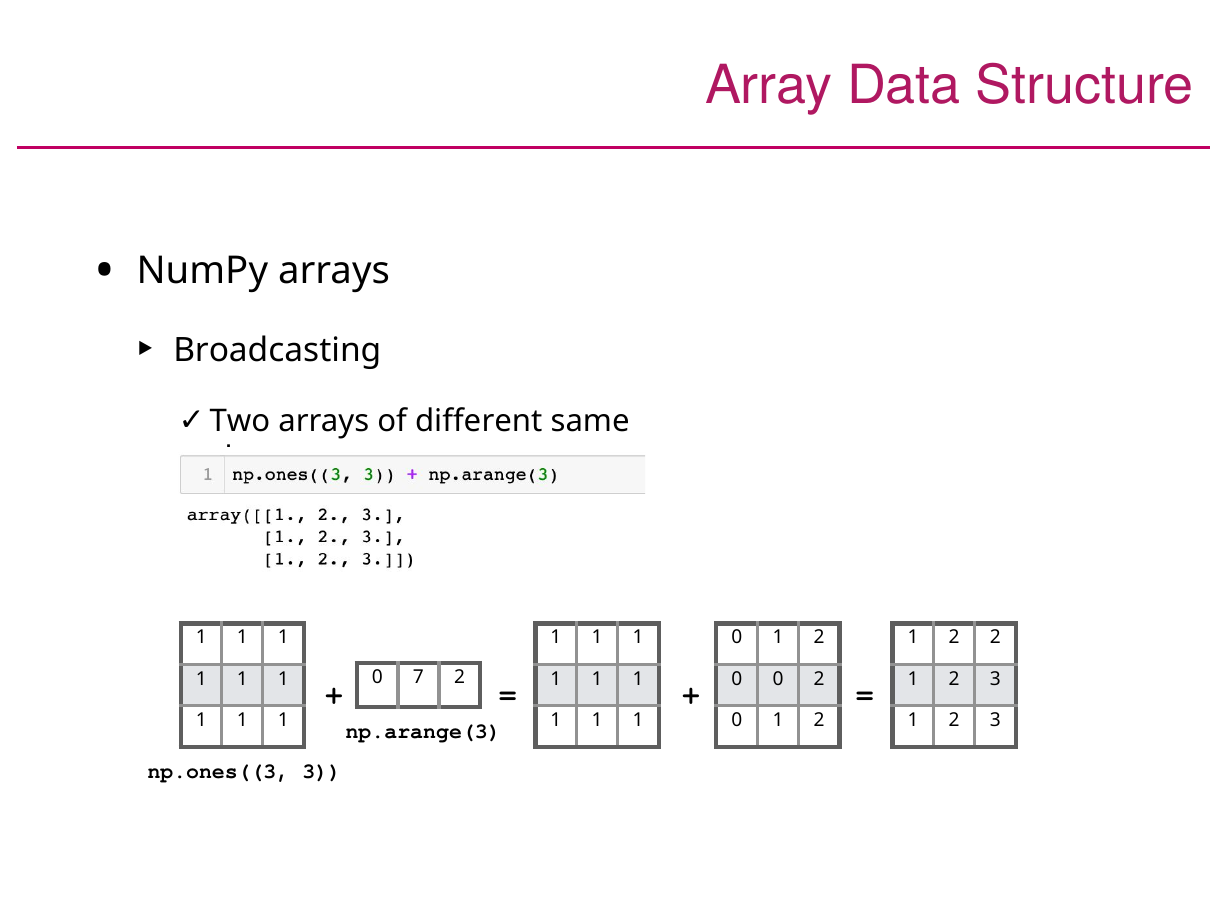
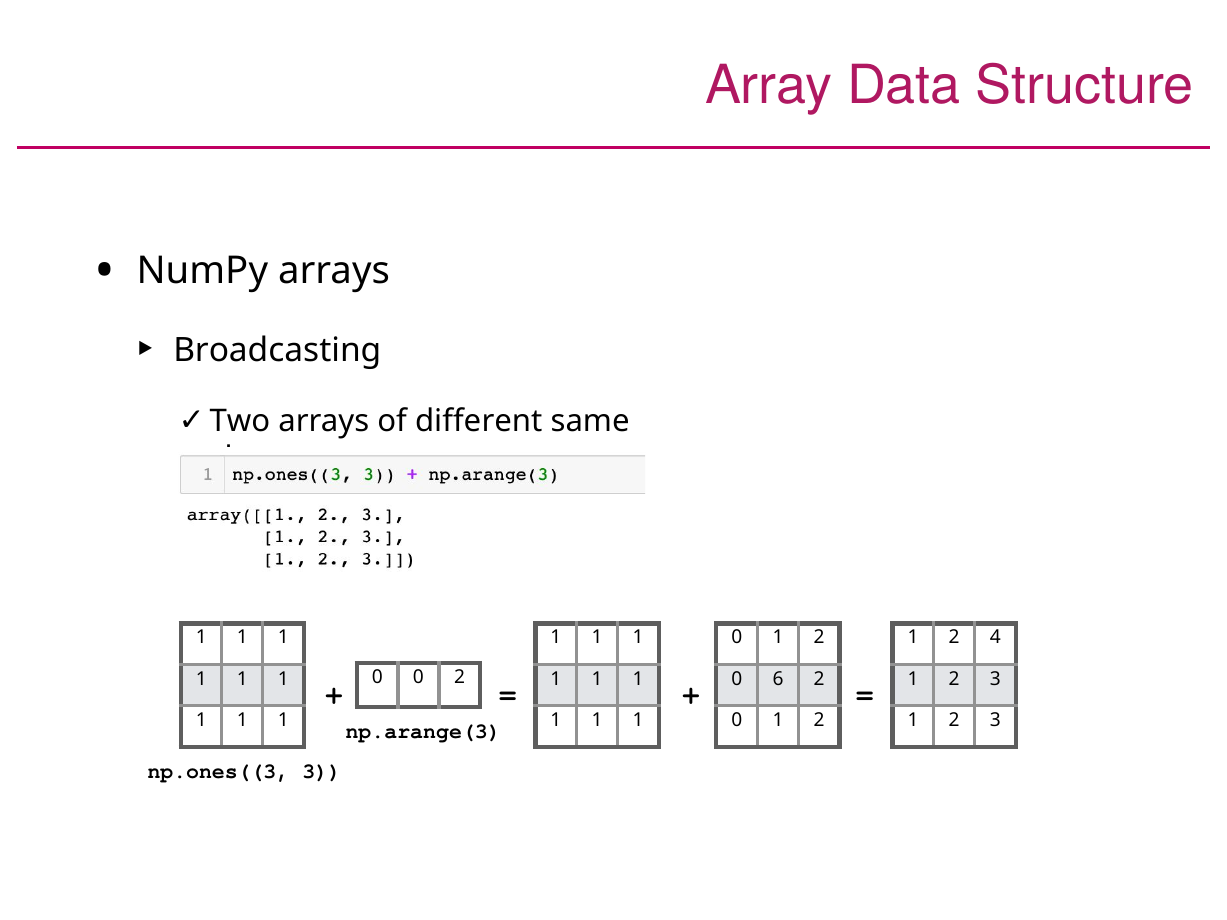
2 2: 2 -> 4 (995, 638)
0 7: 7 -> 0 (418, 677)
0 0: 0 -> 6 (778, 679)
